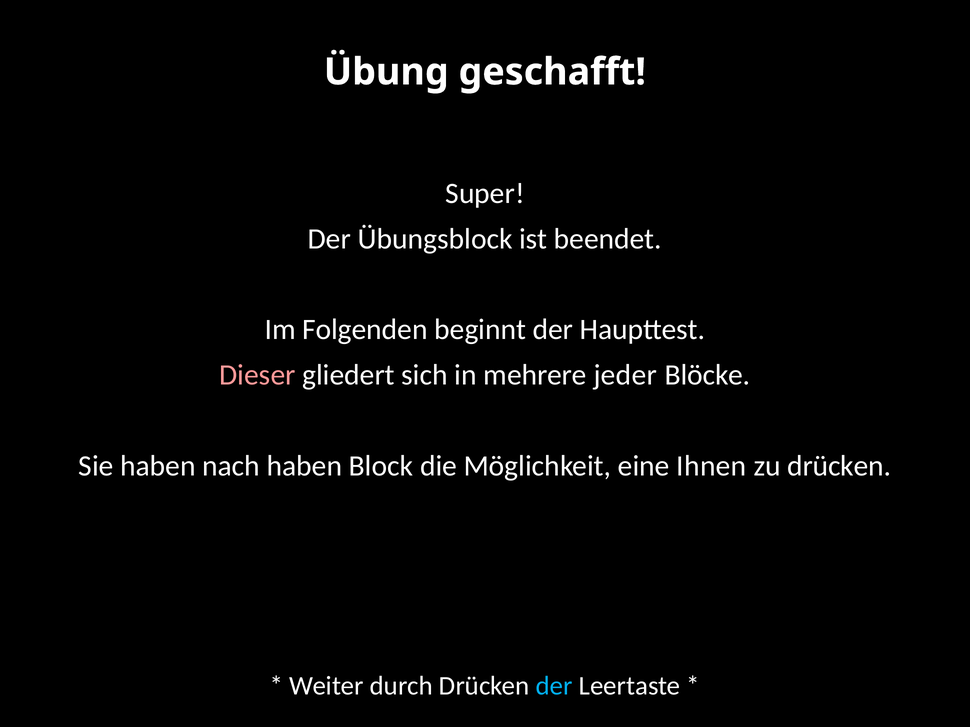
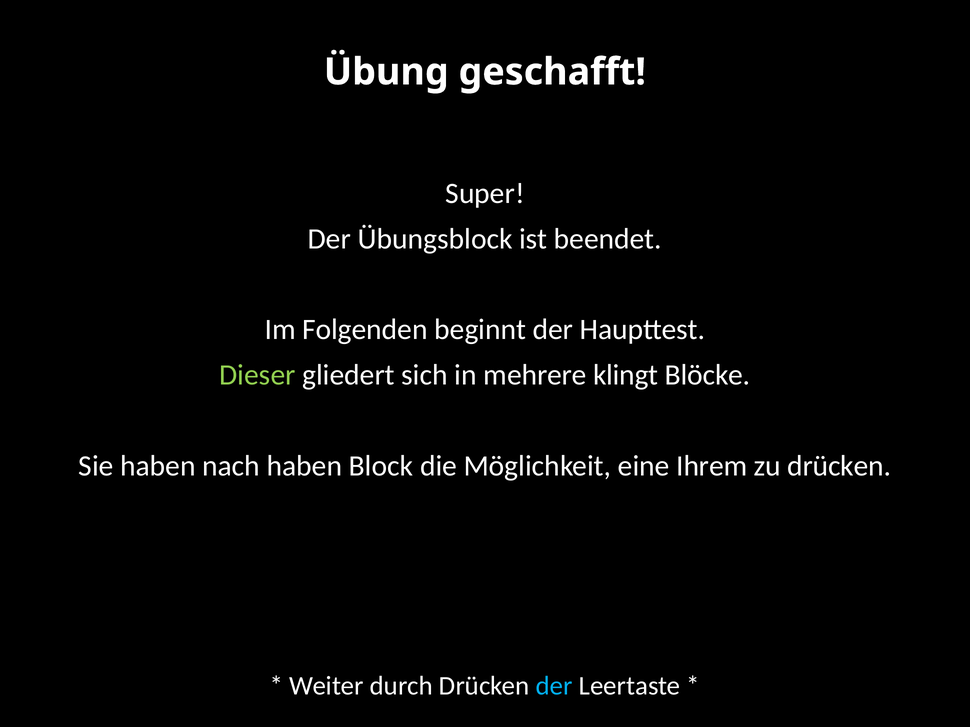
Dieser colour: pink -> light green (257, 375)
jeder: jeder -> klingt (626, 375)
Ihnen: Ihnen -> Ihrem (712, 466)
